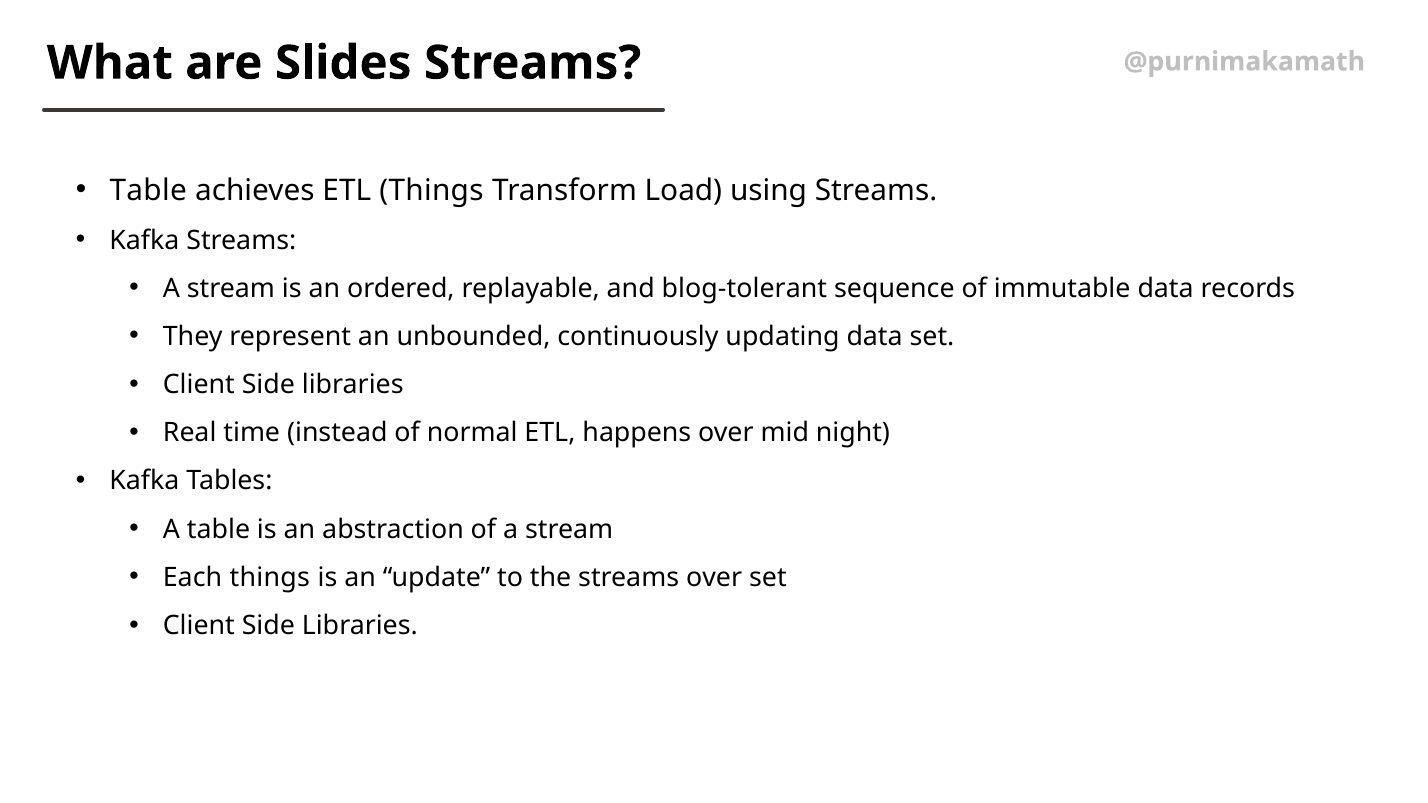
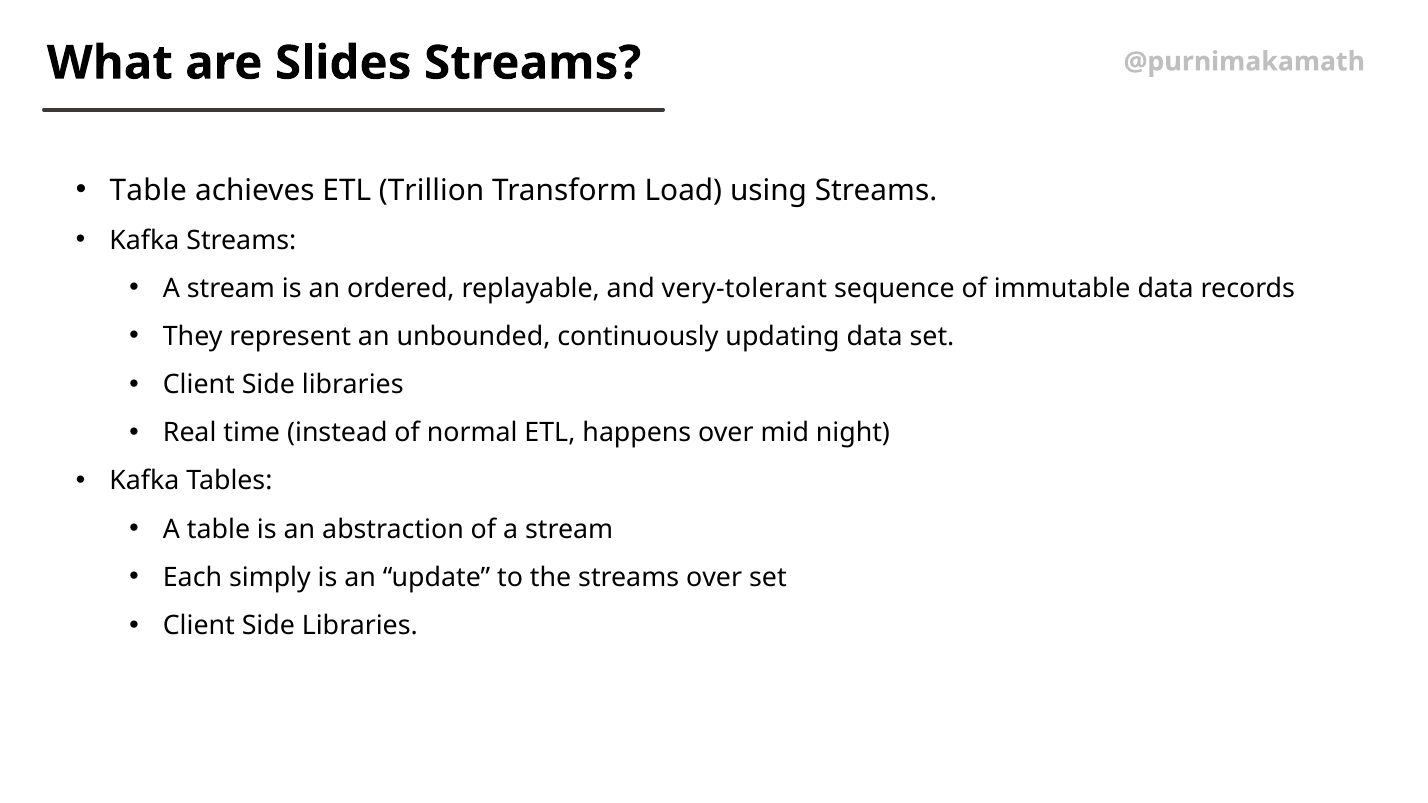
ETL Things: Things -> Trillion (432, 191)
blog-tolerant: blog-tolerant -> very-tolerant (744, 288)
Each things: things -> simply (270, 578)
